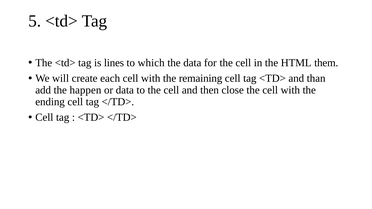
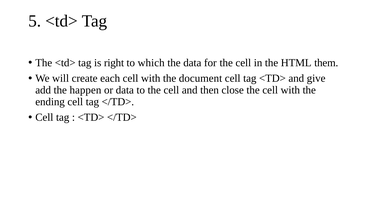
lines: lines -> right (114, 63)
remaining: remaining -> document (201, 78)
than: than -> give (316, 78)
